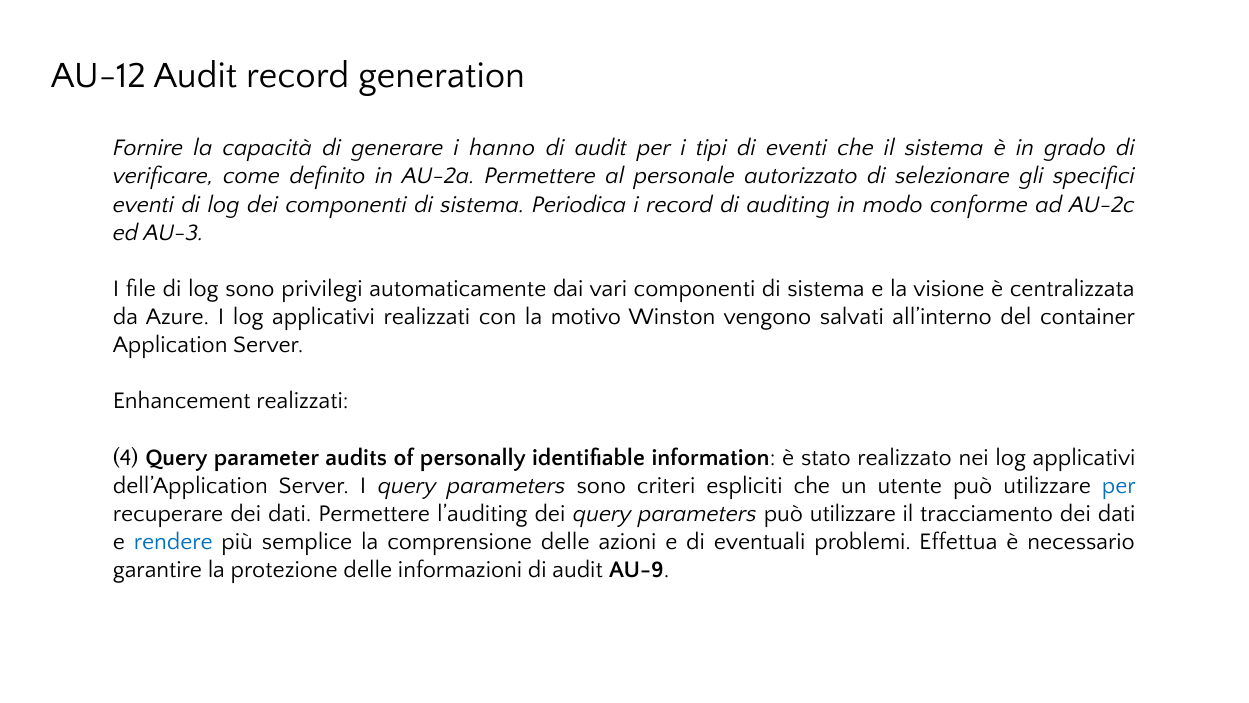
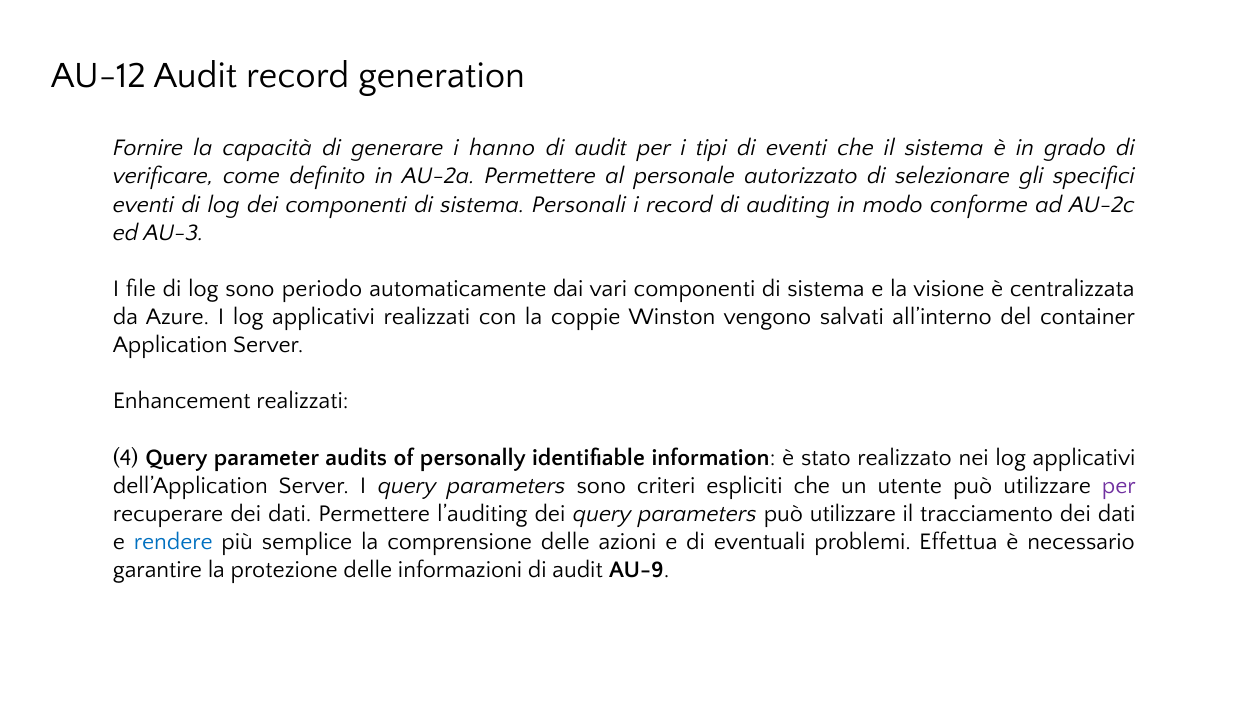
Periodica: Periodica -> Personali (579, 204)
privilegi: privilegi -> periodo (322, 289)
motivo: motivo -> coppie (586, 317)
per colour: blue -> purple (1119, 485)
